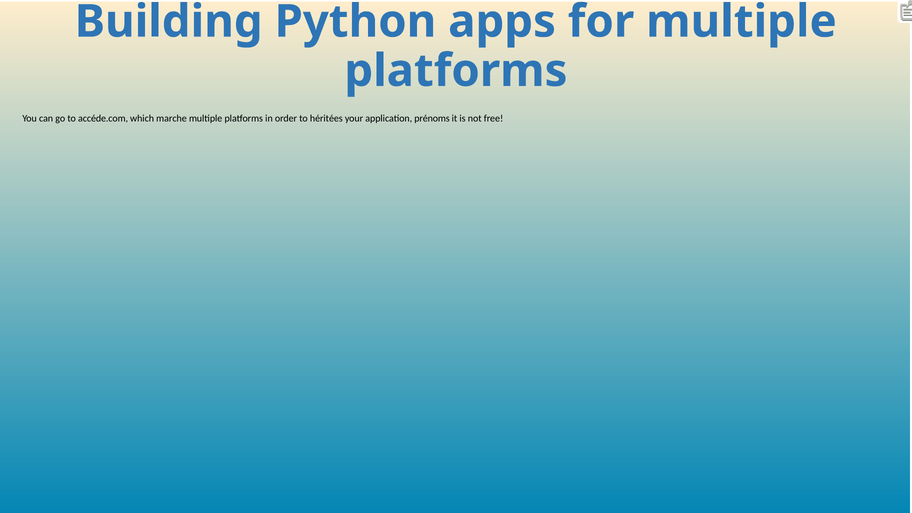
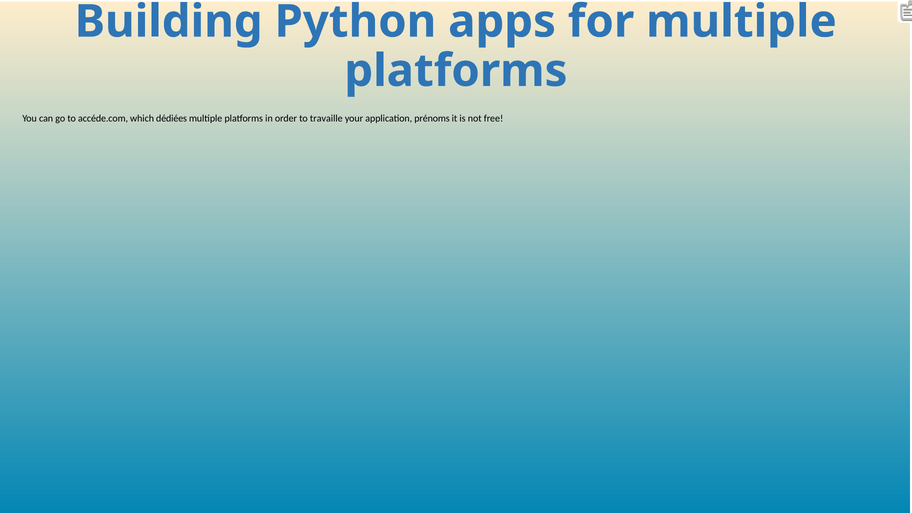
marche: marche -> dédiées (172, 119)
héritées: héritées -> travaille (326, 119)
